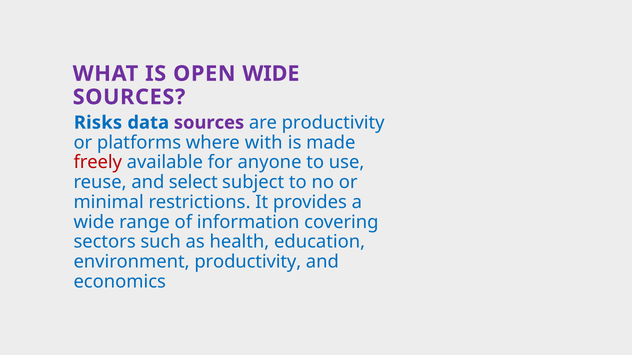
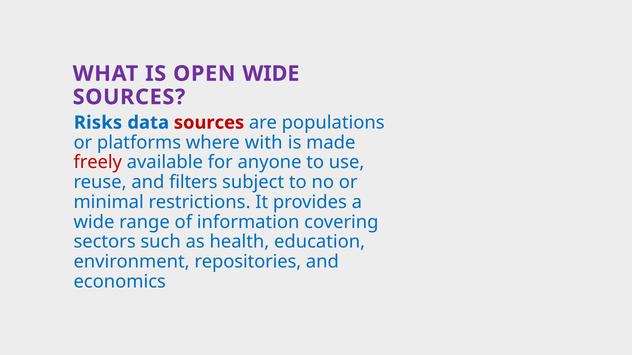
sources colour: purple -> red (209, 123)
are productivity: productivity -> populations (333, 123)
select: select -> filters (193, 183)
environment productivity: productivity -> repositories (248, 262)
